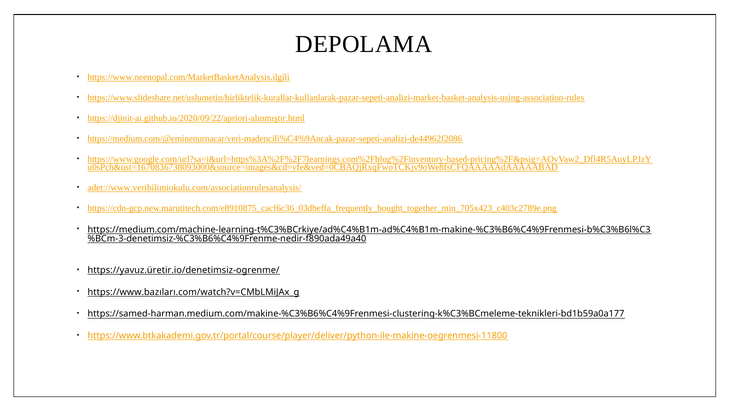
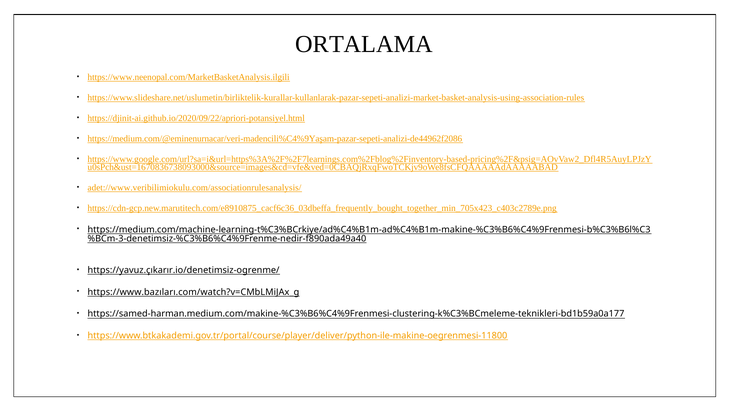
DEPOLAMA: DEPOLAMA -> ORTALAMA (364, 44)
https://djinit-ai.github.io/2020/09/22/apriori-alınmıştır.html: https://djinit-ai.github.io/2020/09/22/apriori-alınmıştır.html -> https://djinit-ai.github.io/2020/09/22/apriori-potansiyel.html (196, 118)
https://medium.com/@eminenurnacar/veri-madencili%C4%9Ancak-pazar-sepeti-analizi-de44962f2086: https://medium.com/@eminenurnacar/veri-madencili%C4%9Ancak-pazar-sepeti-analizi-de44962f2086 -> https://medium.com/@eminenurnacar/veri-madencili%C4%9Yaşam-pazar-sepeti-analizi-de44962f2086 (275, 138)
https://yavuz.üretir.io/denetimsiz-ogrenme/: https://yavuz.üretir.io/denetimsiz-ogrenme/ -> https://yavuz.çıkarır.io/denetimsiz-ogrenme/ (184, 270)
